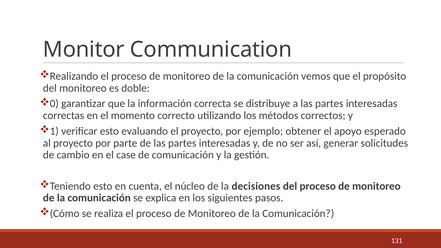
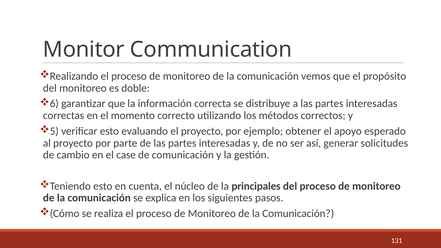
0: 0 -> 6 (54, 104)
1: 1 -> 5 (54, 131)
decisiones: decisiones -> principales (256, 186)
